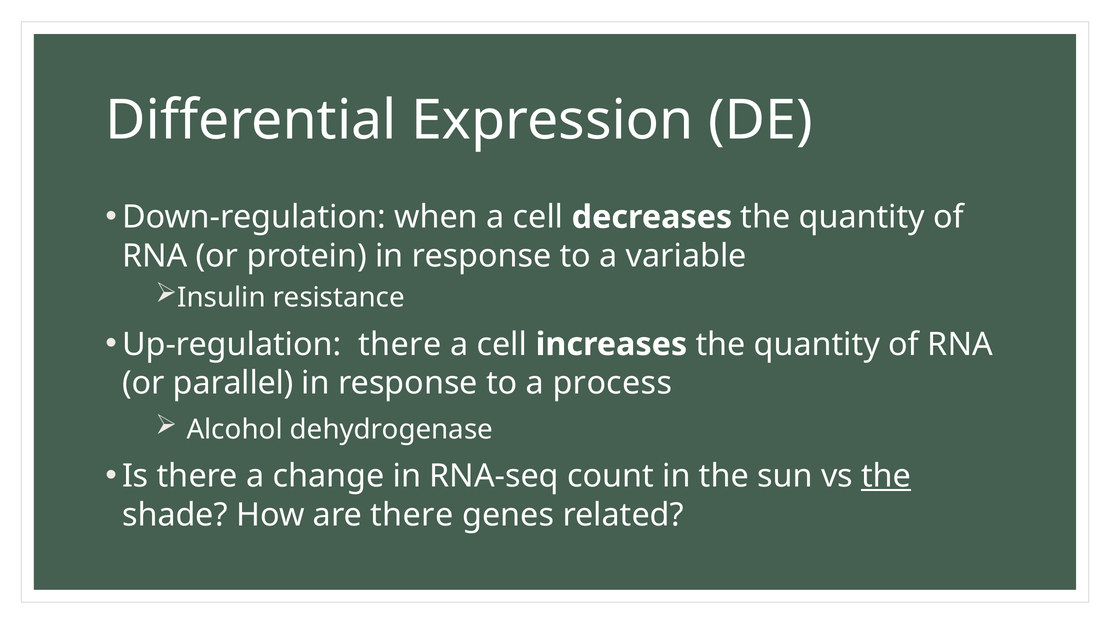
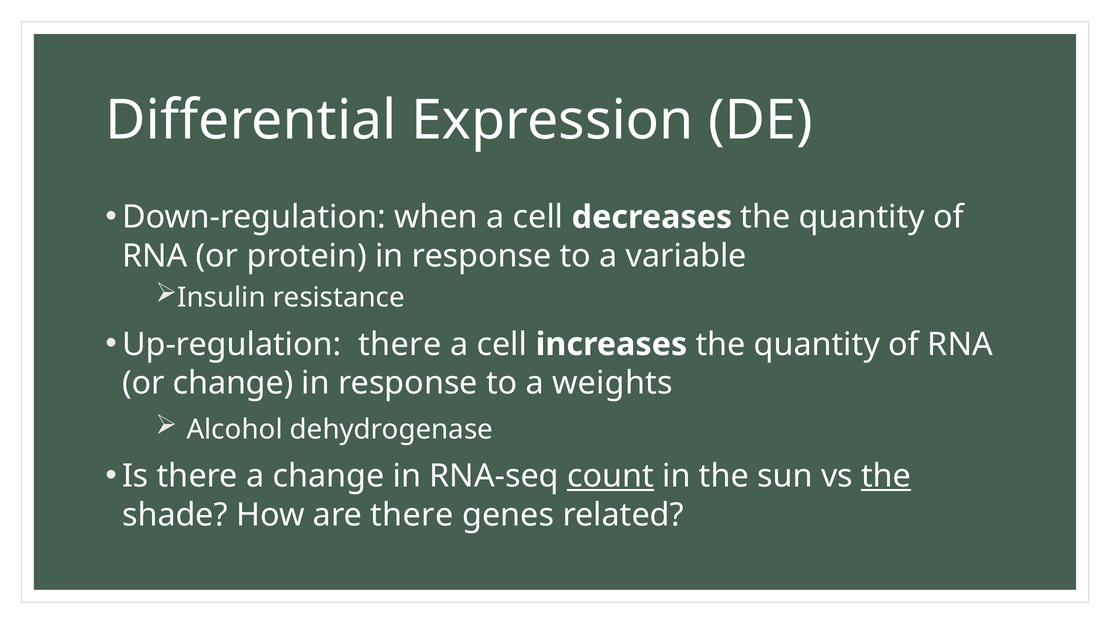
or parallel: parallel -> change (233, 383)
process: process -> weights (612, 383)
count underline: none -> present (610, 476)
